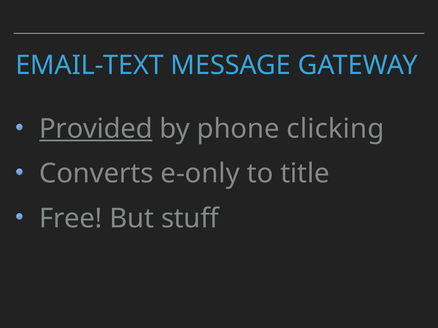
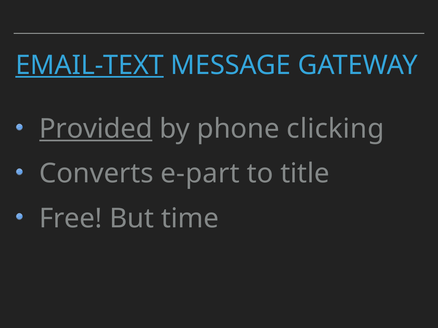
EMAIL-TEXT underline: none -> present (90, 65)
e-only: e-only -> e-part (200, 174)
stuff: stuff -> time (190, 219)
